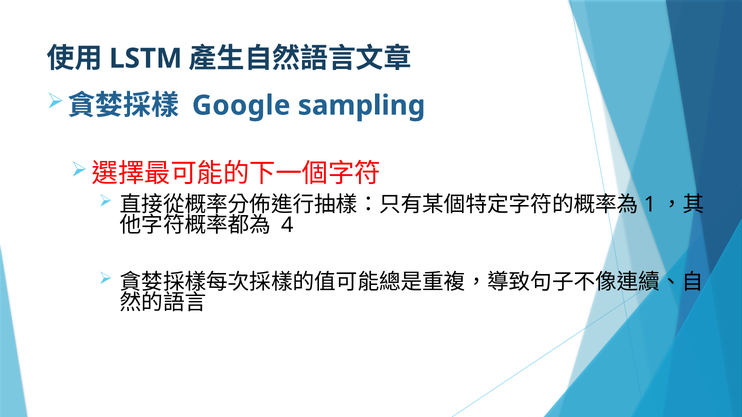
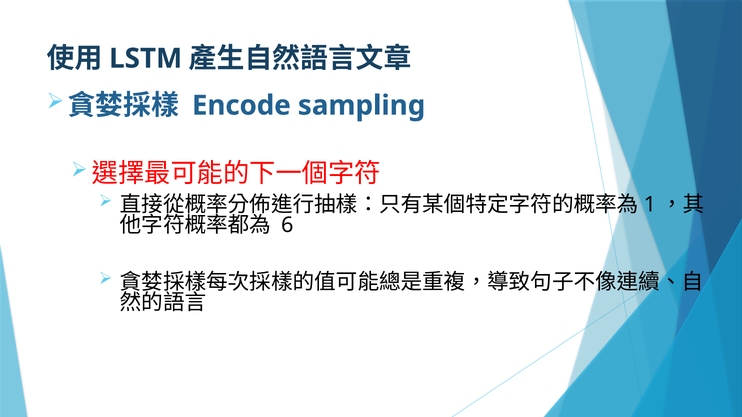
Google: Google -> Encode (241, 106)
4: 4 -> 6 (287, 225)
